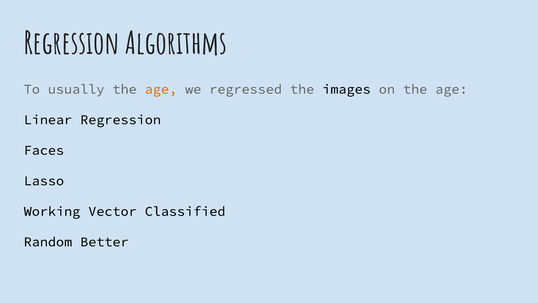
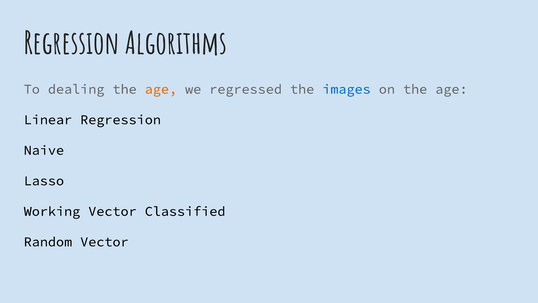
usually: usually -> dealing (76, 89)
images colour: black -> blue (347, 89)
Faces: Faces -> Naive (44, 150)
Random Better: Better -> Vector (104, 242)
